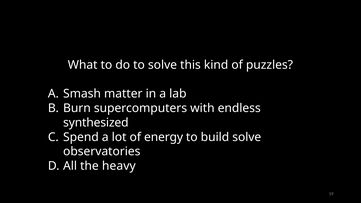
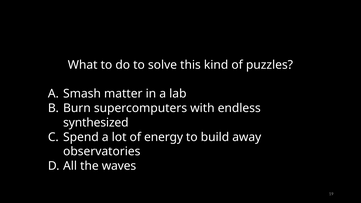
build solve: solve -> away (247, 137)
heavy: heavy -> waves (119, 166)
